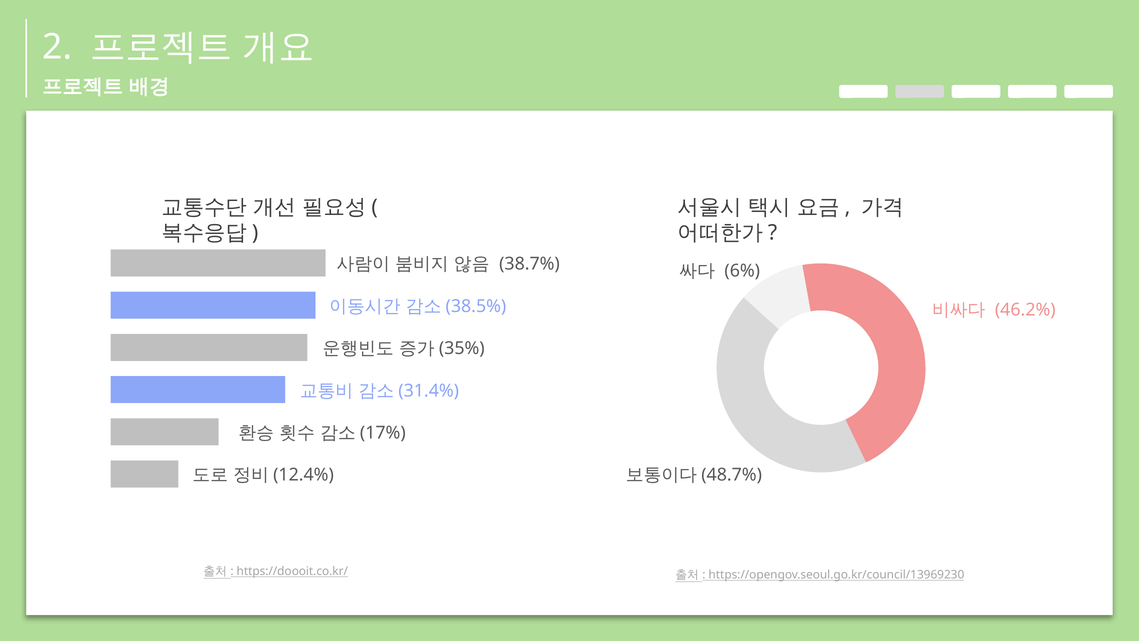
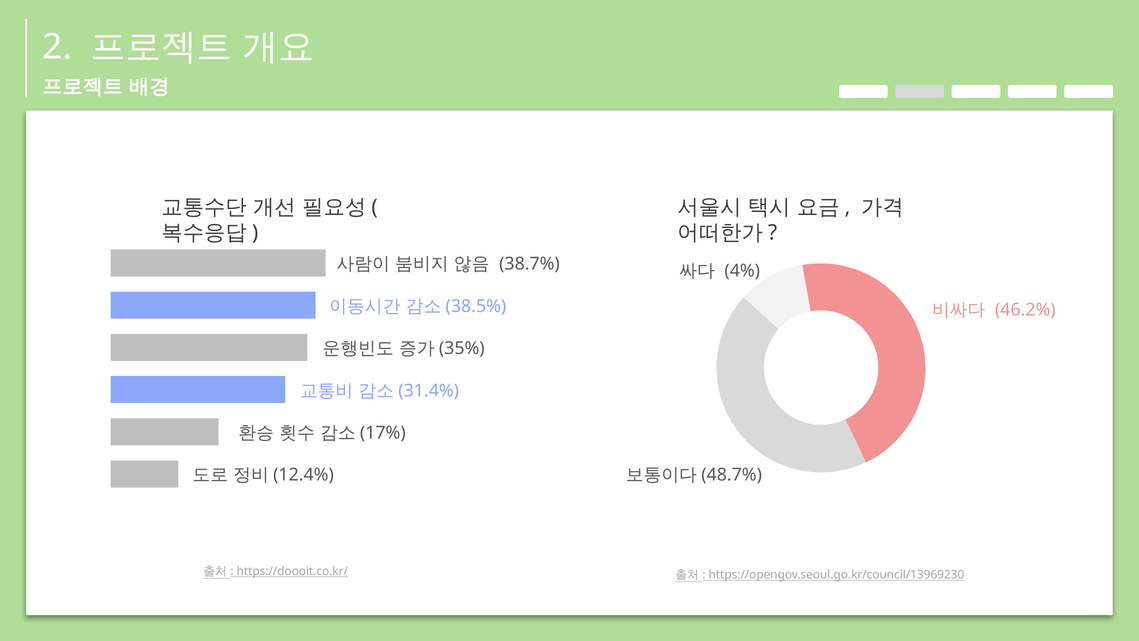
6%: 6% -> 4% (742, 271)
